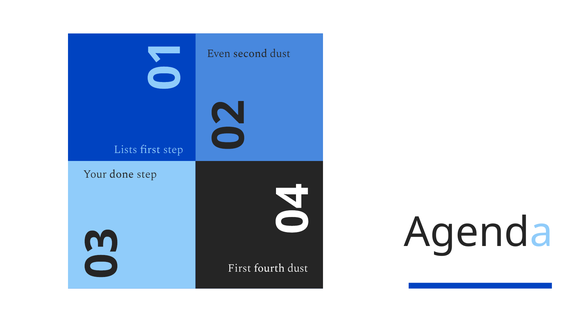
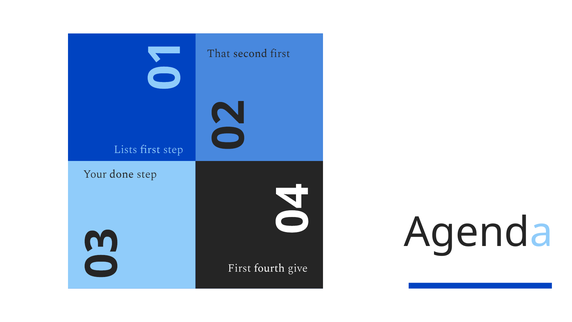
Even: Even -> That (219, 54)
second dust: dust -> first (280, 54)
fourth dust: dust -> give (298, 268)
